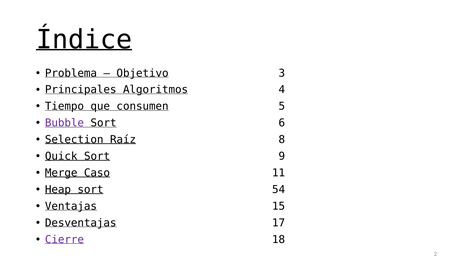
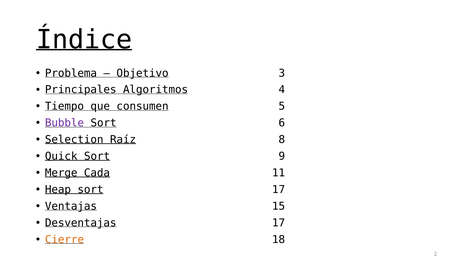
Caso: Caso -> Cada (97, 173)
sort 54: 54 -> 17 (279, 190)
Cierre colour: purple -> orange (64, 239)
